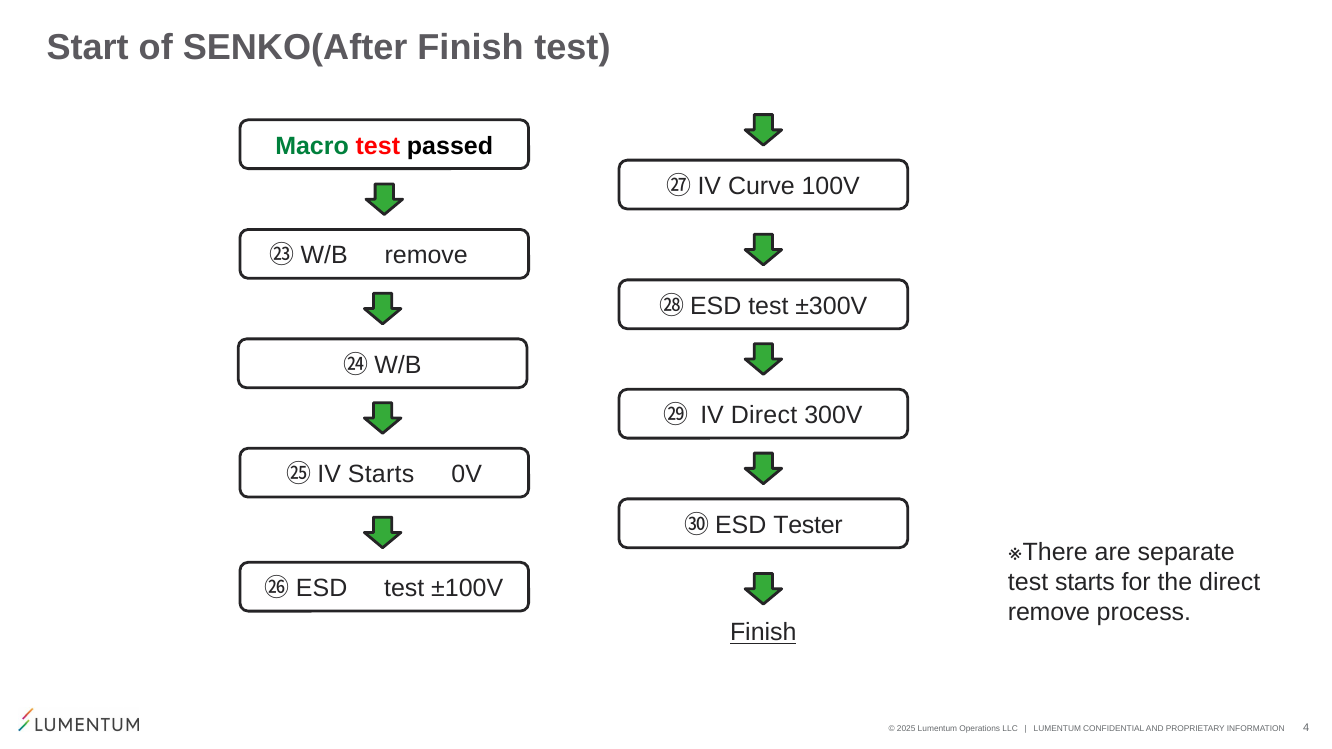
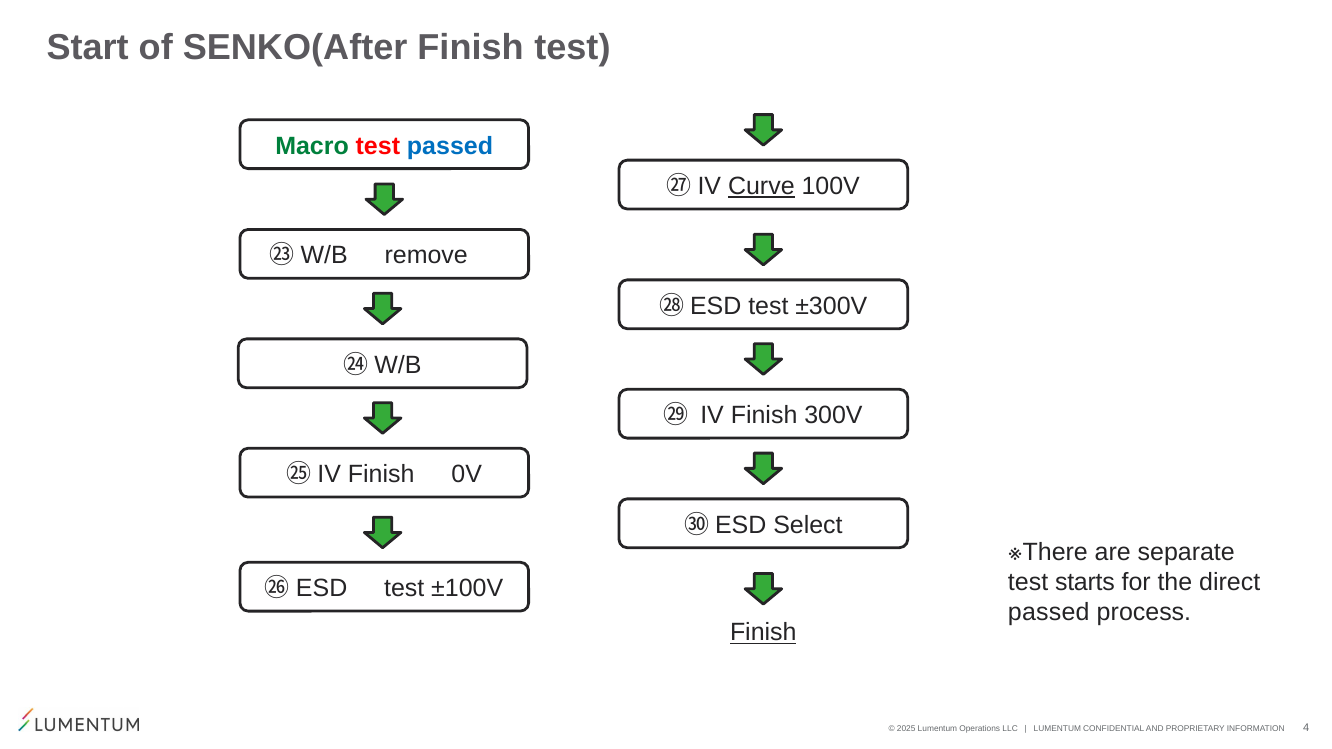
passed colour: black -> blue (450, 146)
Curve underline: none -> present (761, 186)
IV Direct: Direct -> Finish (764, 416)
㉕IV Starts: Starts -> Finish (381, 475)
Tester: Tester -> Select (808, 525)
remove: remove -> passed (1049, 612)
